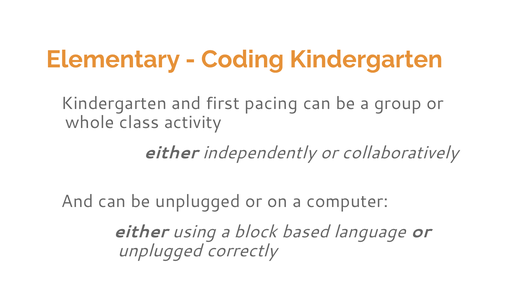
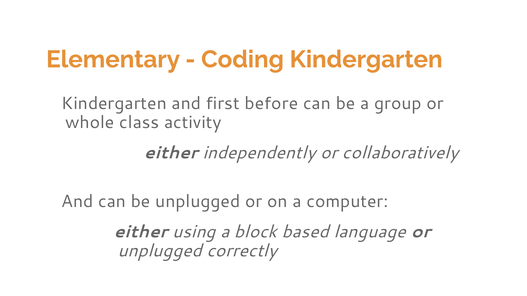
pacing: pacing -> before (271, 104)
